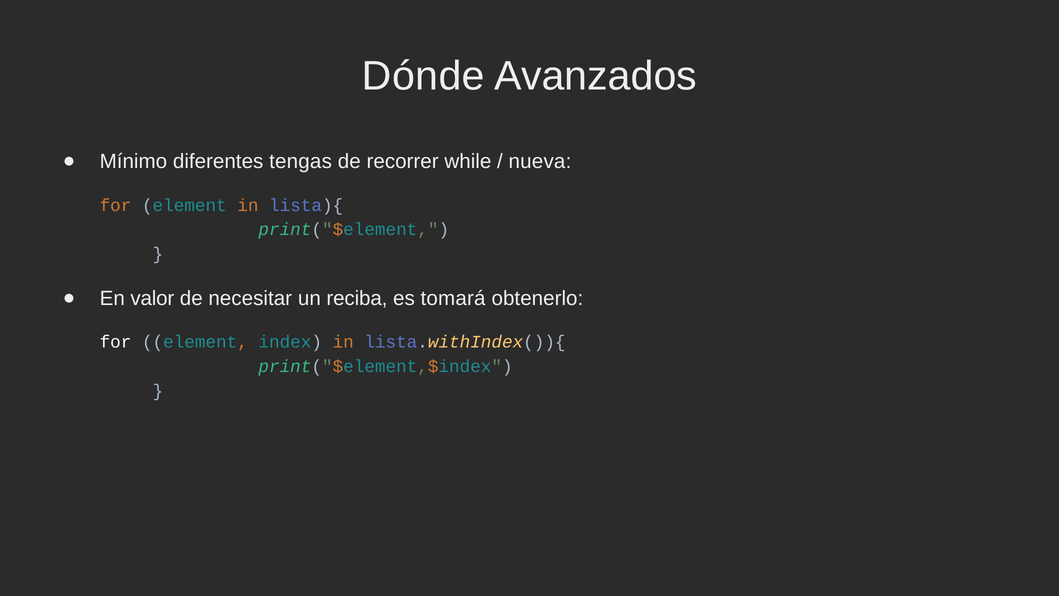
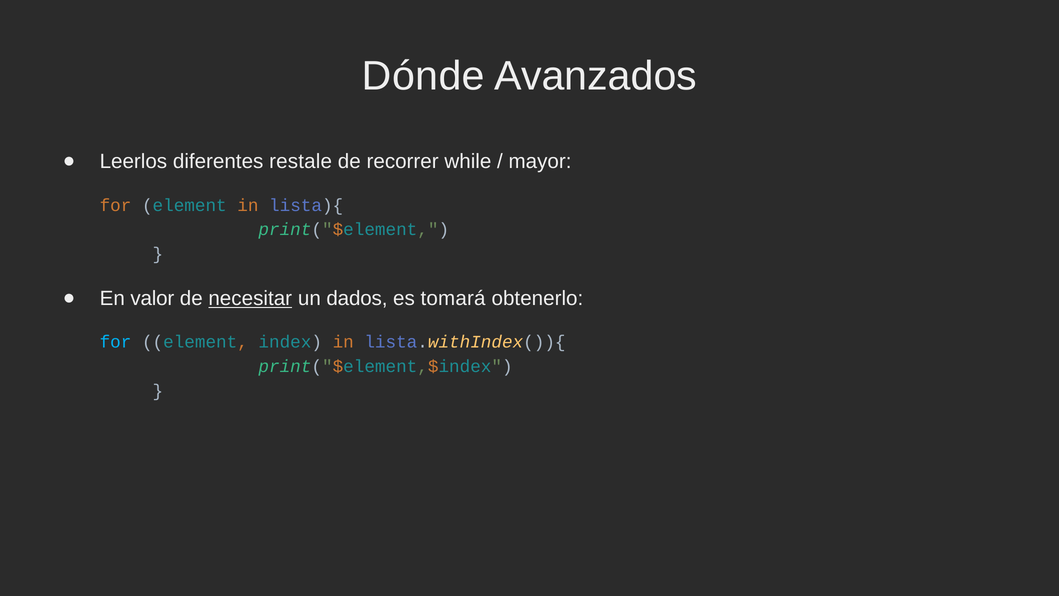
Mínimo: Mínimo -> Leerlos (133, 162)
tengas: tengas -> restale (301, 162)
nueva: nueva -> mayor (540, 162)
necesitar underline: none -> present (250, 298)
reciba: reciba -> dados (357, 298)
for colour: white -> light blue (116, 342)
